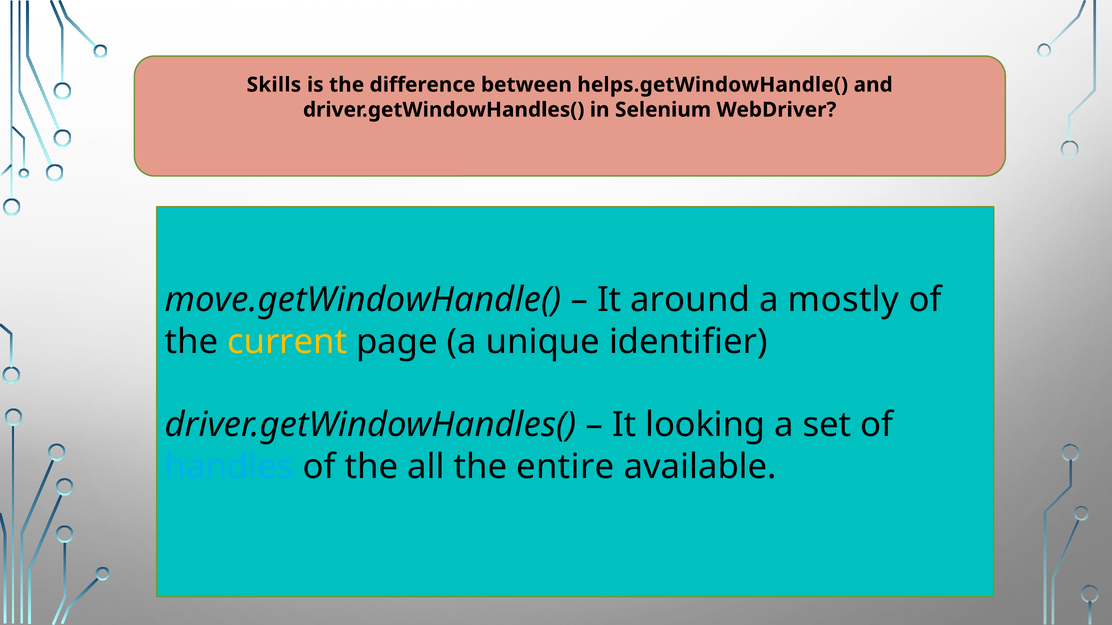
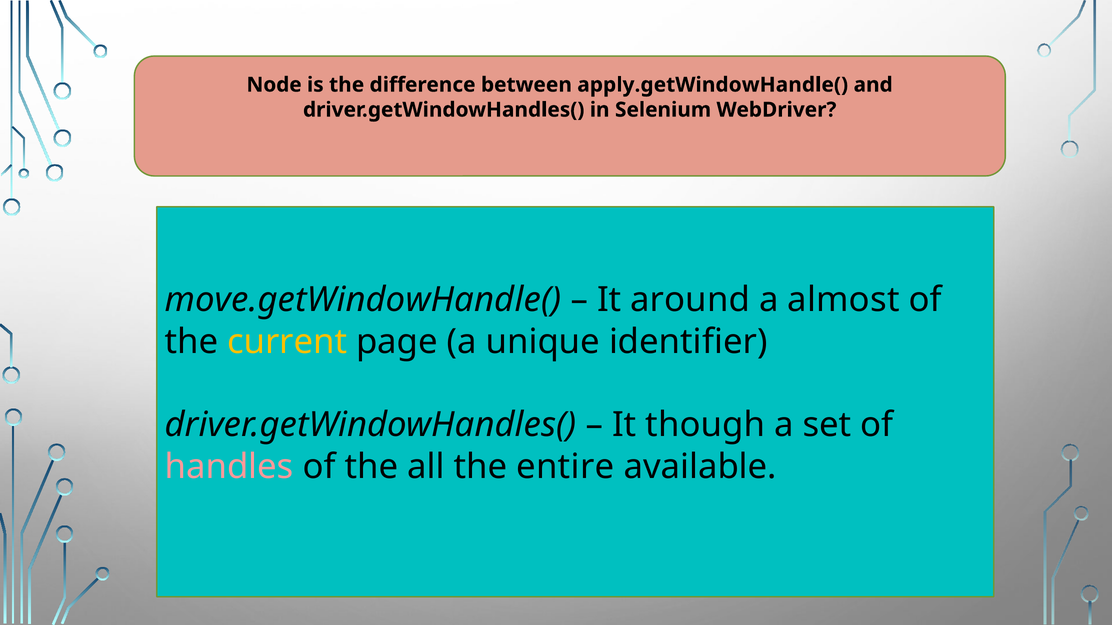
Skills: Skills -> Node (274, 85)
helps.getWindowHandle(: helps.getWindowHandle( -> apply.getWindowHandle( (713, 85)
mostly: mostly -> almost (844, 300)
looking: looking -> though (705, 425)
handles colour: light blue -> pink (229, 467)
